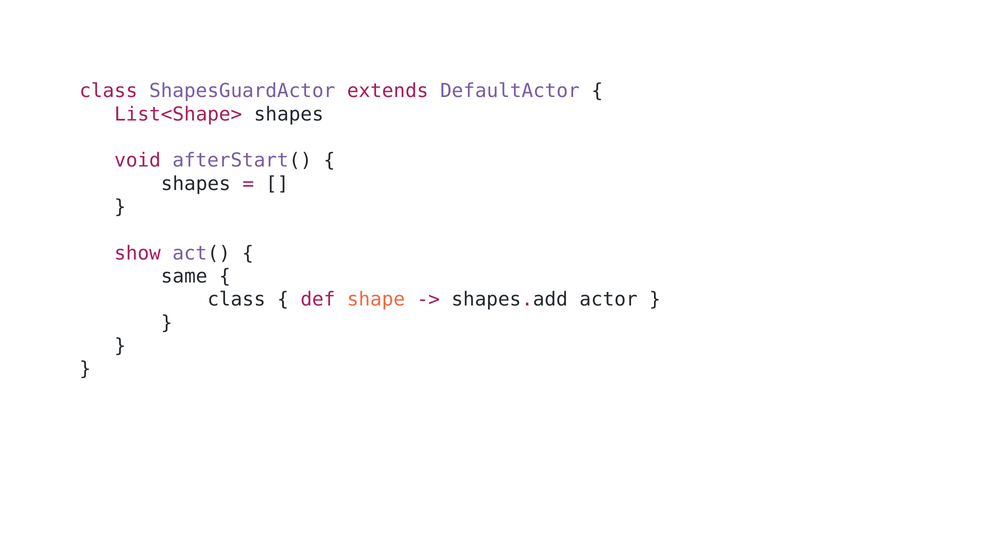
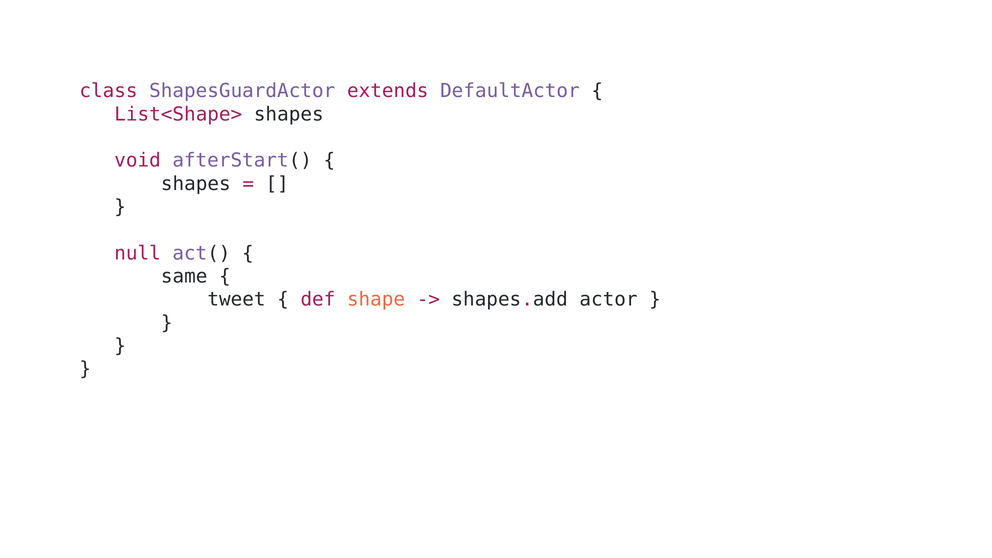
show: show -> null (138, 253)
class: class -> tweet (236, 300)
